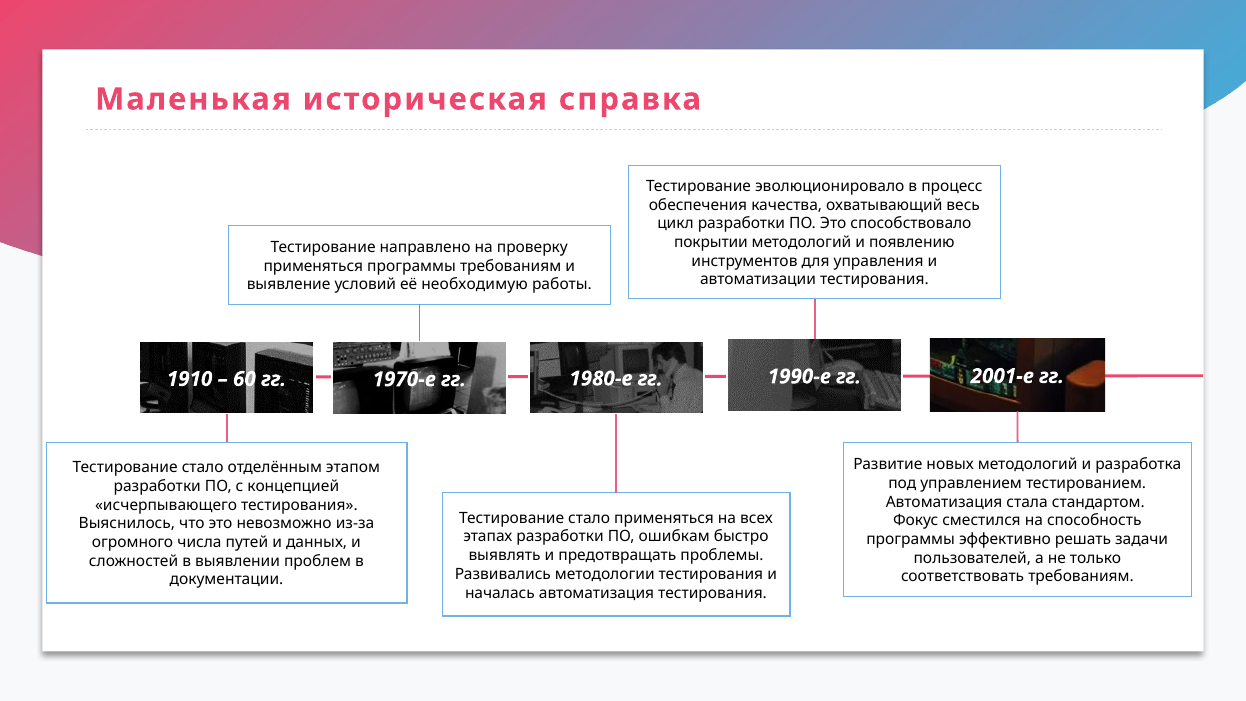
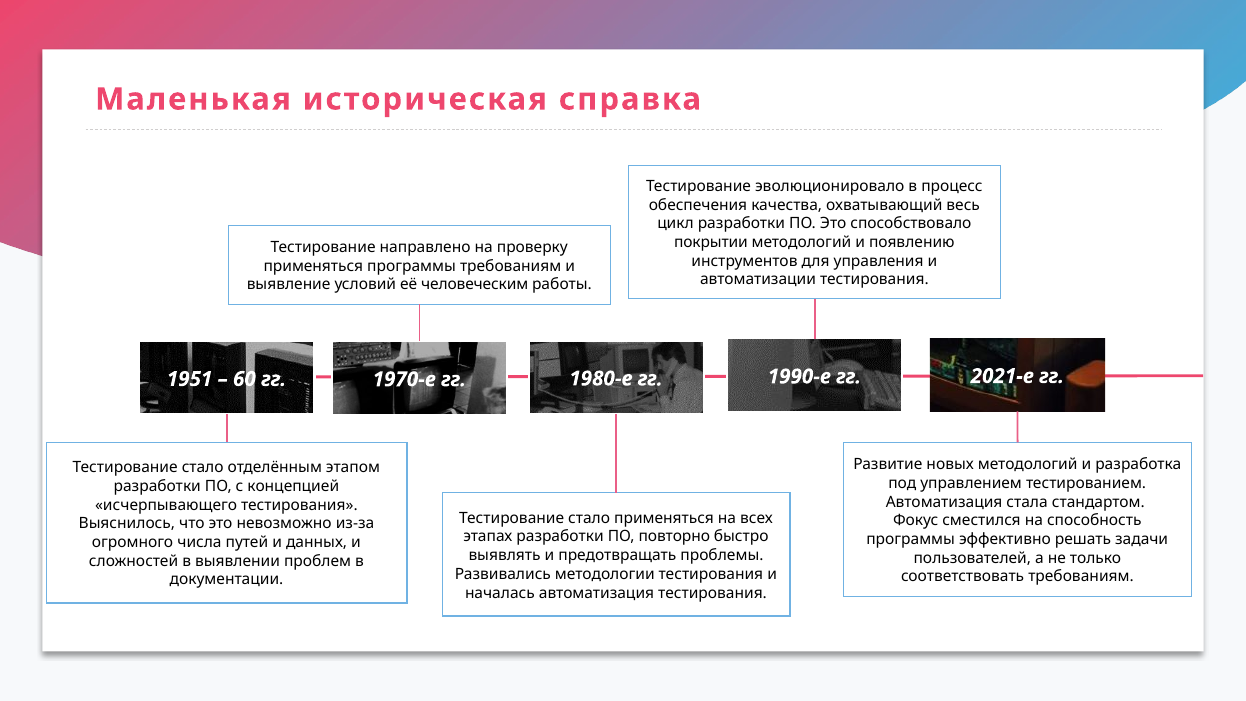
необходимую: необходимую -> человеческим (475, 285)
1910: 1910 -> 1951 (190, 379)
2001-е: 2001-е -> 2021-е (1002, 376)
ошибкам: ошибкам -> повторно (674, 537)
